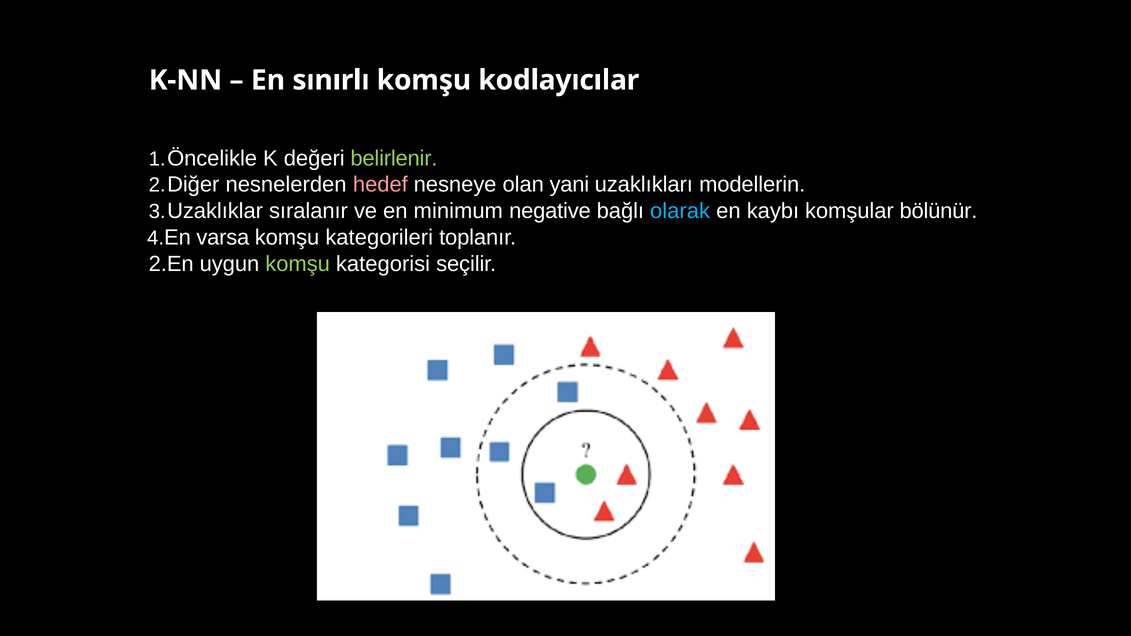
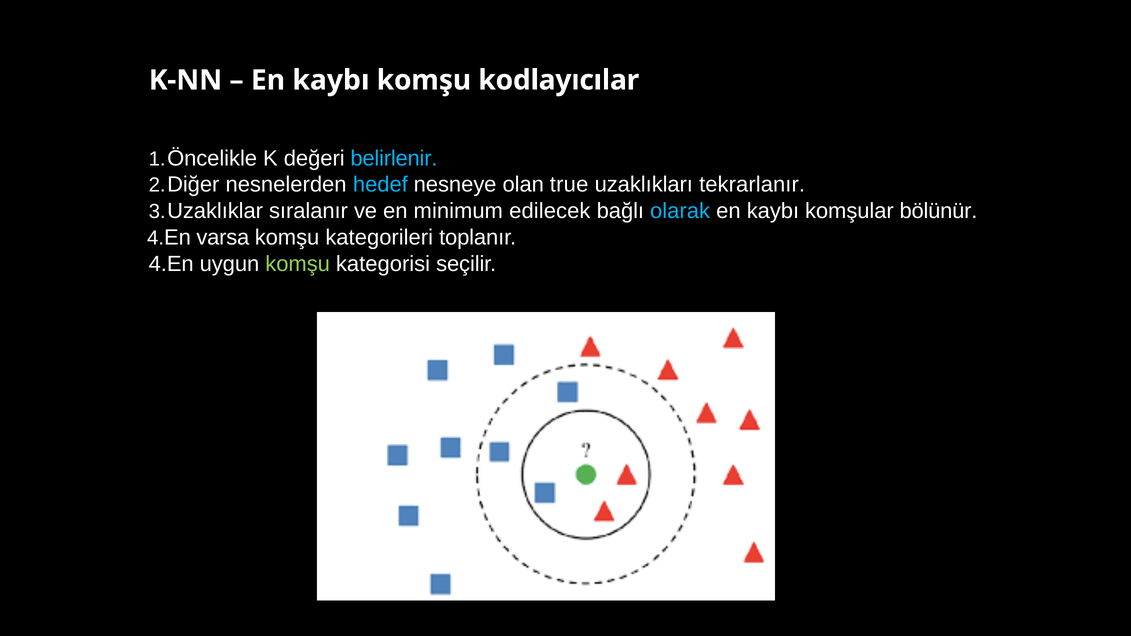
sınırlı: sınırlı -> kaybı (331, 80)
belirlenir colour: light green -> light blue (394, 158)
hedef colour: pink -> light blue (380, 185)
yani: yani -> true (569, 185)
modellerin: modellerin -> tekrarlanır (752, 185)
negative: negative -> edilecek (550, 211)
2.En: 2.En -> 4.En (171, 264)
